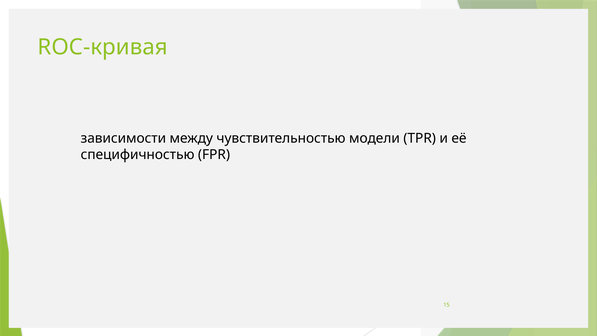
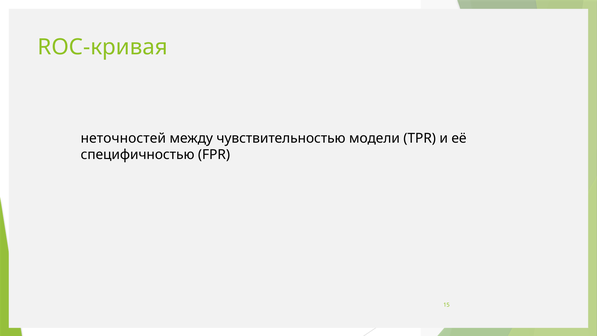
зависимости: зависимости -> неточностей (123, 138)
